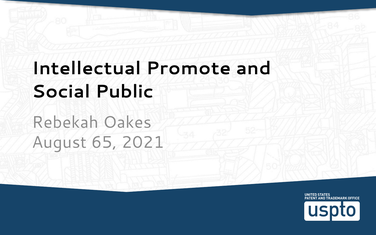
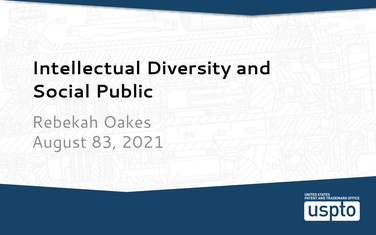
Promote: Promote -> Diversity (189, 68)
65: 65 -> 83 (104, 142)
